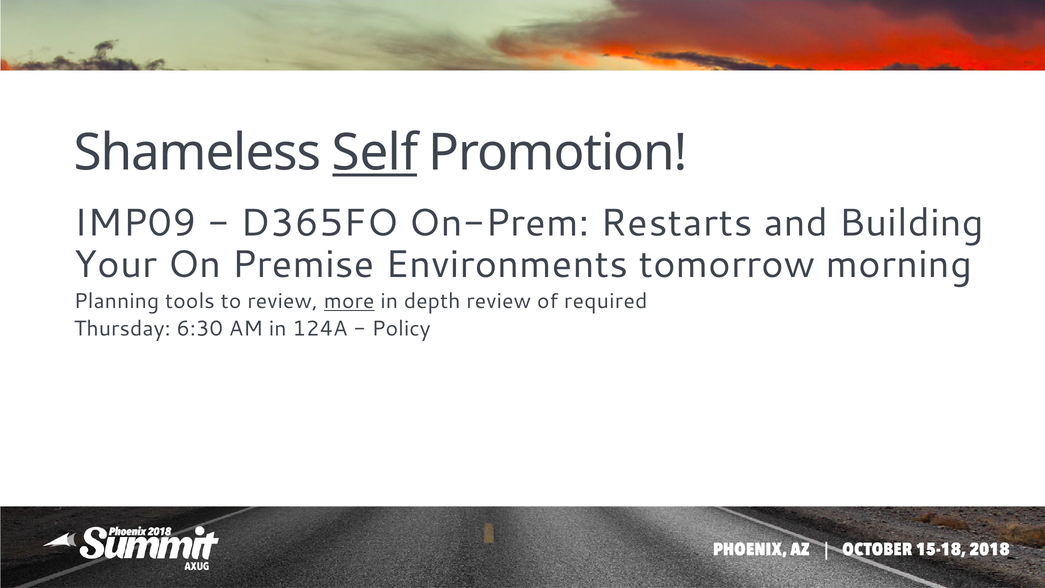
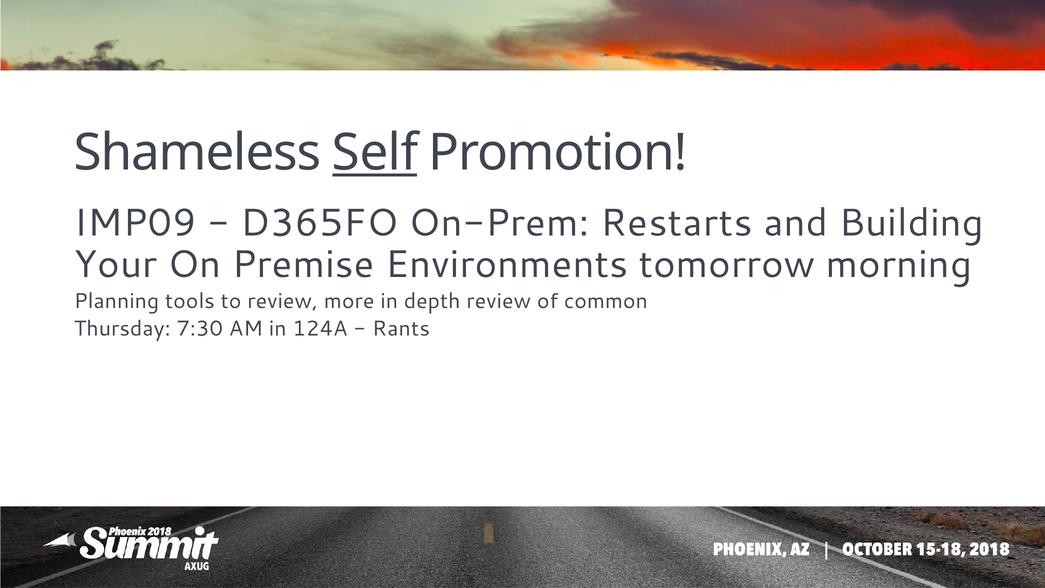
more underline: present -> none (349, 301)
required: required -> common (606, 301)
6:30: 6:30 -> 7:30 (200, 329)
Policy: Policy -> Rants (401, 329)
